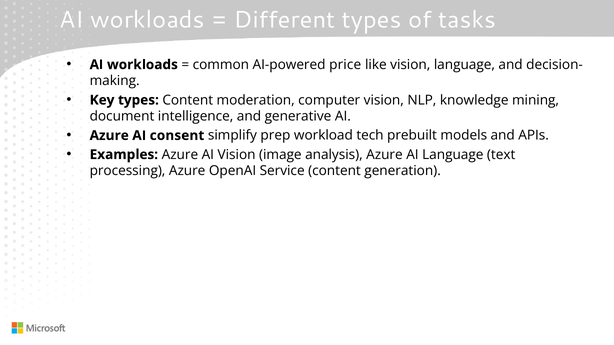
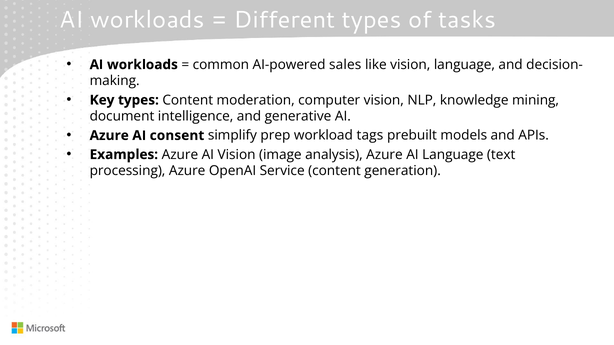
price: price -> sales (345, 65)
tech: tech -> tags (370, 136)
